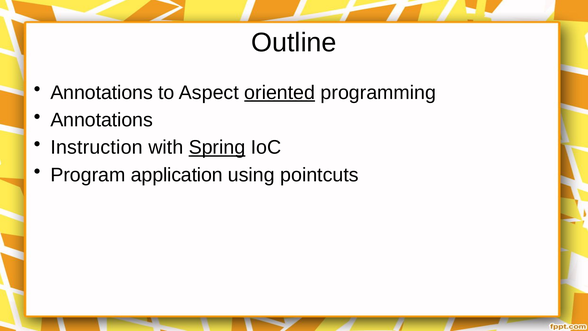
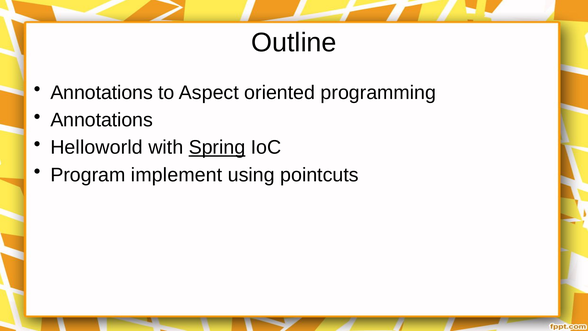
oriented underline: present -> none (280, 93)
Instruction: Instruction -> Helloworld (97, 147)
application: application -> implement (177, 175)
